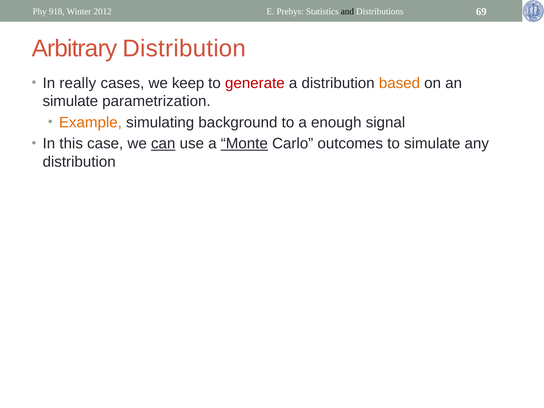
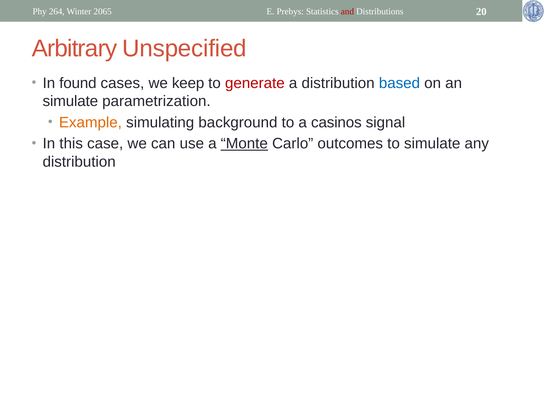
918: 918 -> 264 (57, 11)
2012: 2012 -> 2065 (103, 11)
and colour: black -> red (347, 11)
69: 69 -> 20 (481, 12)
Arbitrary Distribution: Distribution -> Unspecified (185, 48)
really: really -> found (78, 83)
based colour: orange -> blue (399, 83)
enough: enough -> casinos (336, 122)
can underline: present -> none (163, 144)
